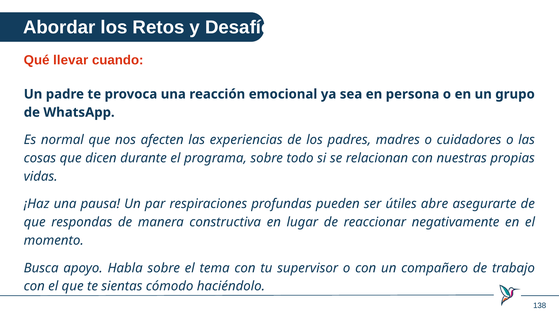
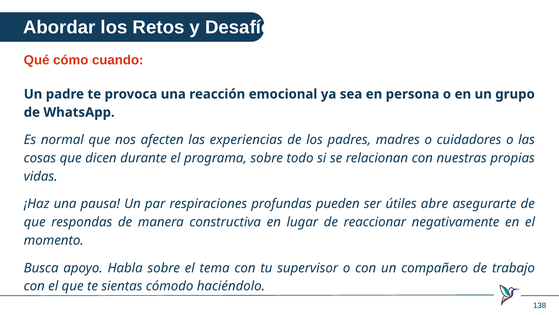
llevar: llevar -> cómo (71, 60)
